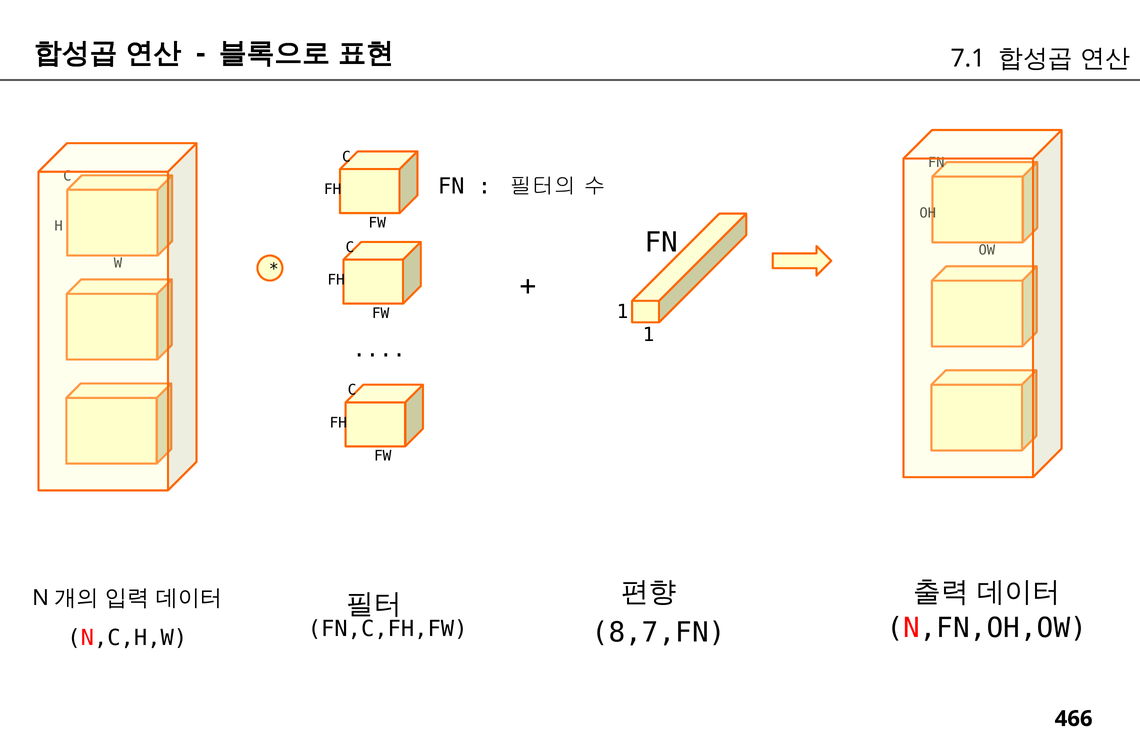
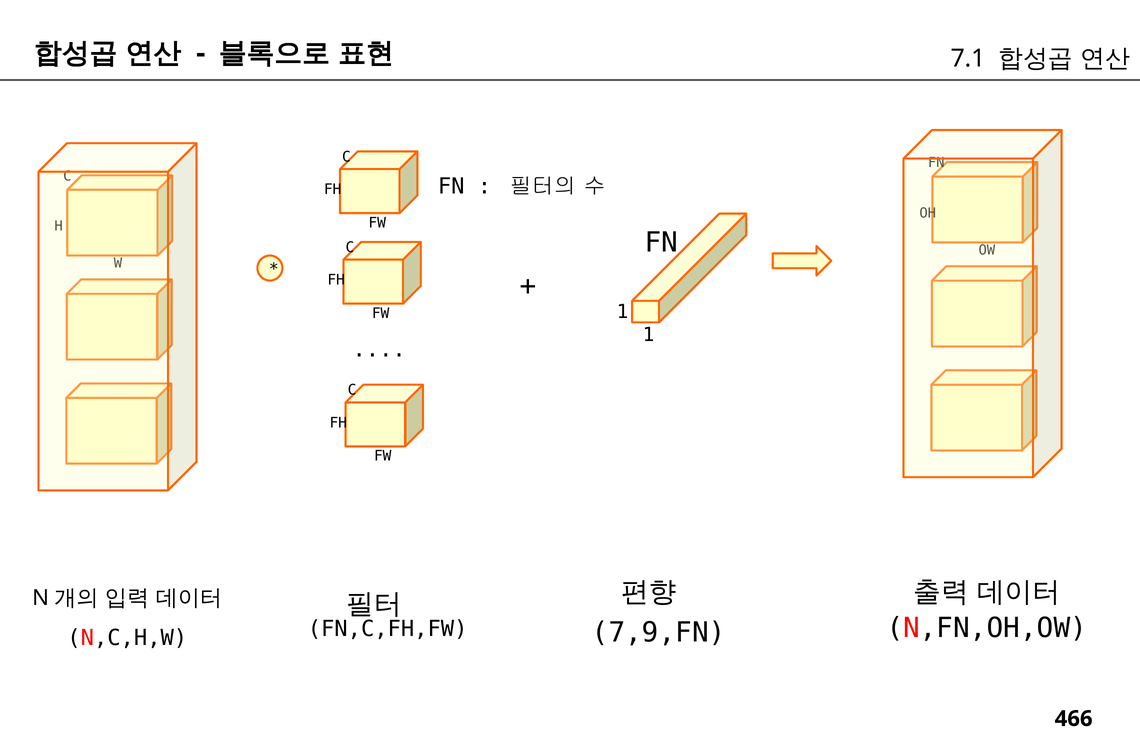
8,7,FN: 8,7,FN -> 7,9,FN (659, 632)
